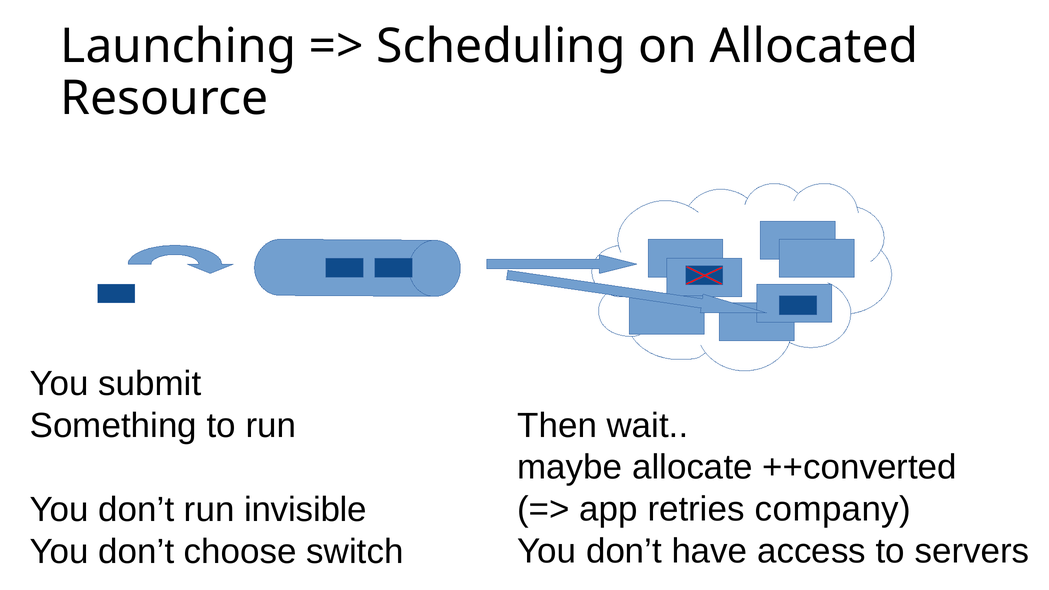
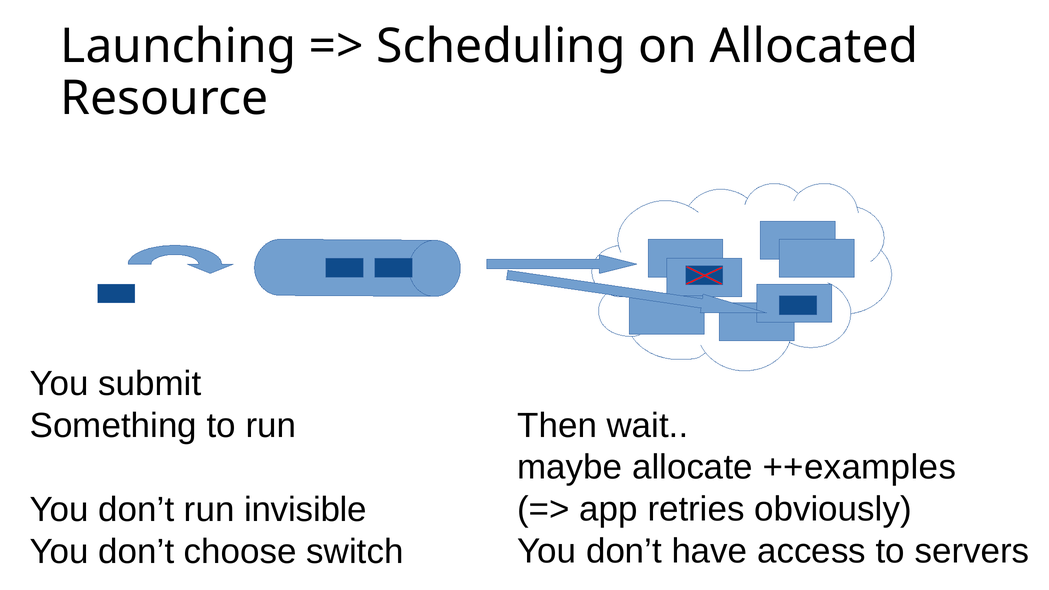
++converted: ++converted -> ++examples (859, 468)
company: company -> obviously (833, 509)
